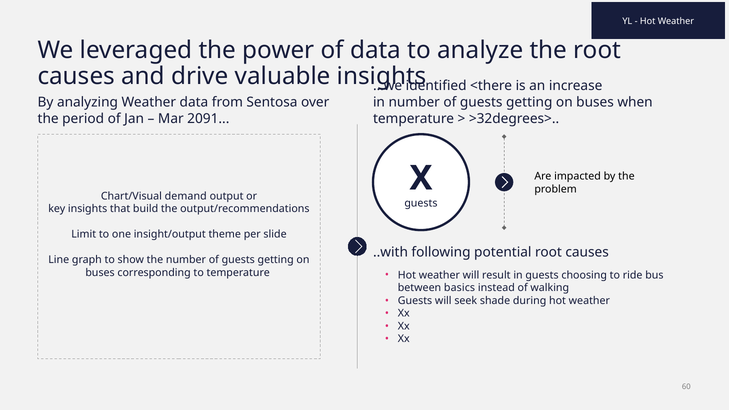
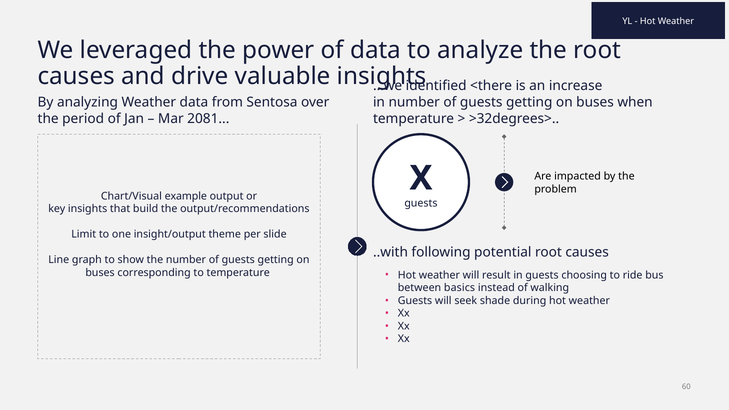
2091: 2091 -> 2081 (208, 119)
demand: demand -> example (186, 196)
